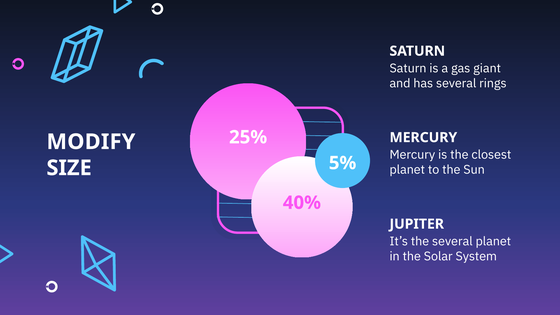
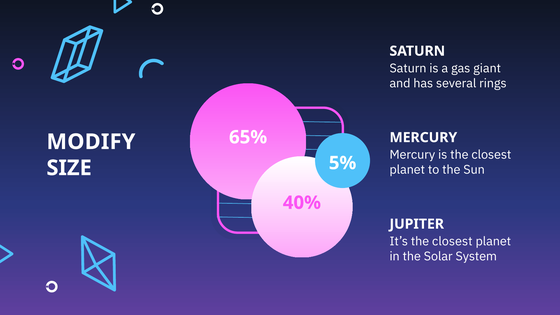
25%: 25% -> 65% (248, 137)
It’s the several: several -> closest (452, 241)
